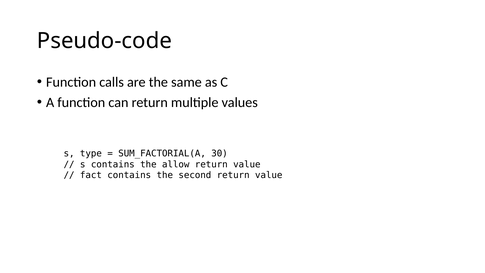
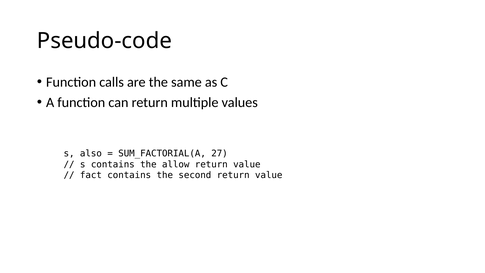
type: type -> also (91, 153)
30: 30 -> 27 (220, 153)
